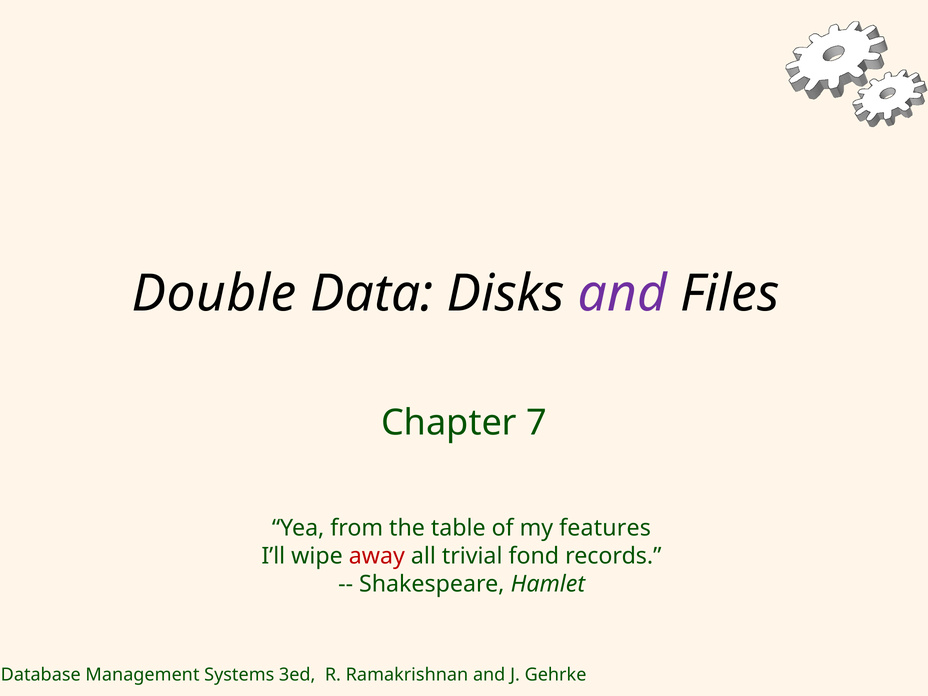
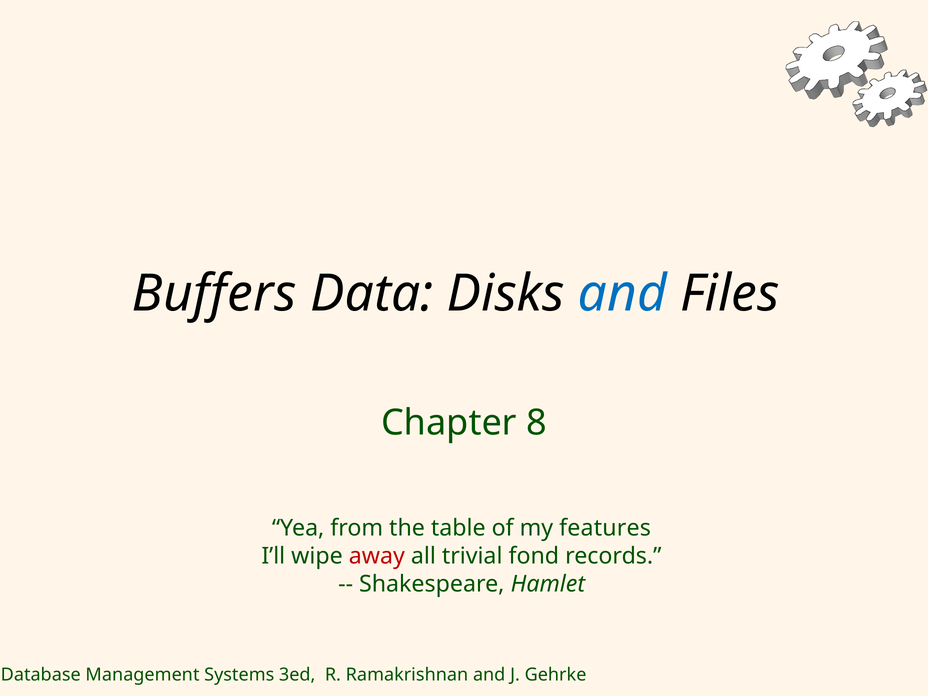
Double: Double -> Buffers (214, 294)
and colour: purple -> blue (622, 294)
7: 7 -> 8 (536, 423)
